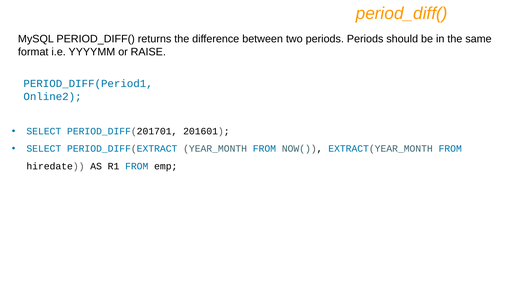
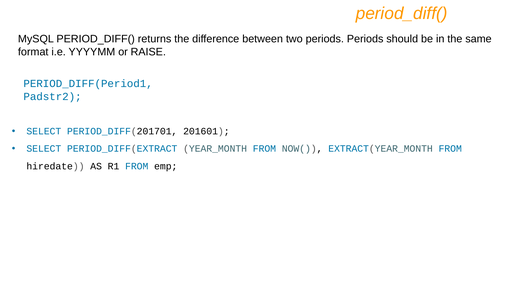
Online2: Online2 -> Padstr2 (53, 96)
